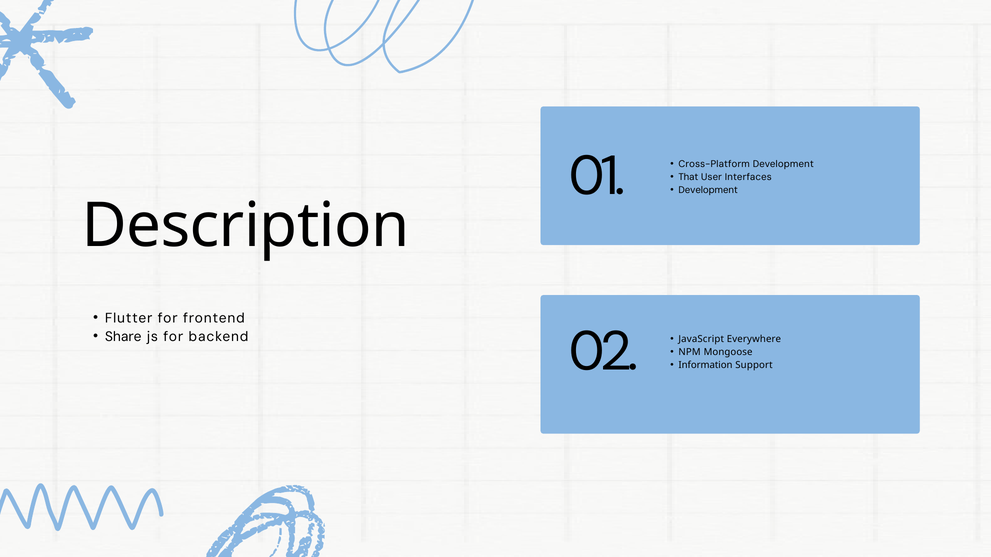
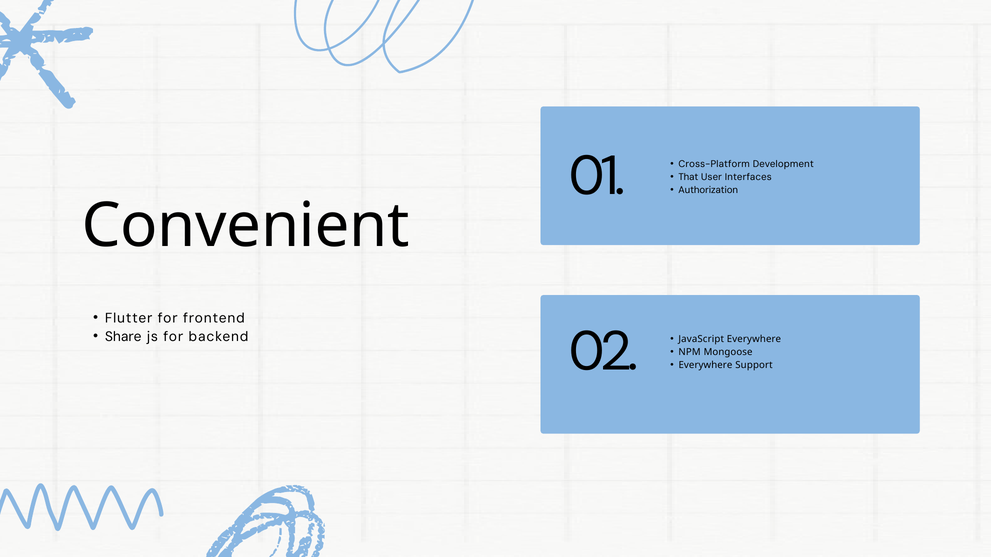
Development: Development -> Authorization (708, 190)
Description: Description -> Convenient (245, 226)
Information: Information -> Everywhere (705, 365)
